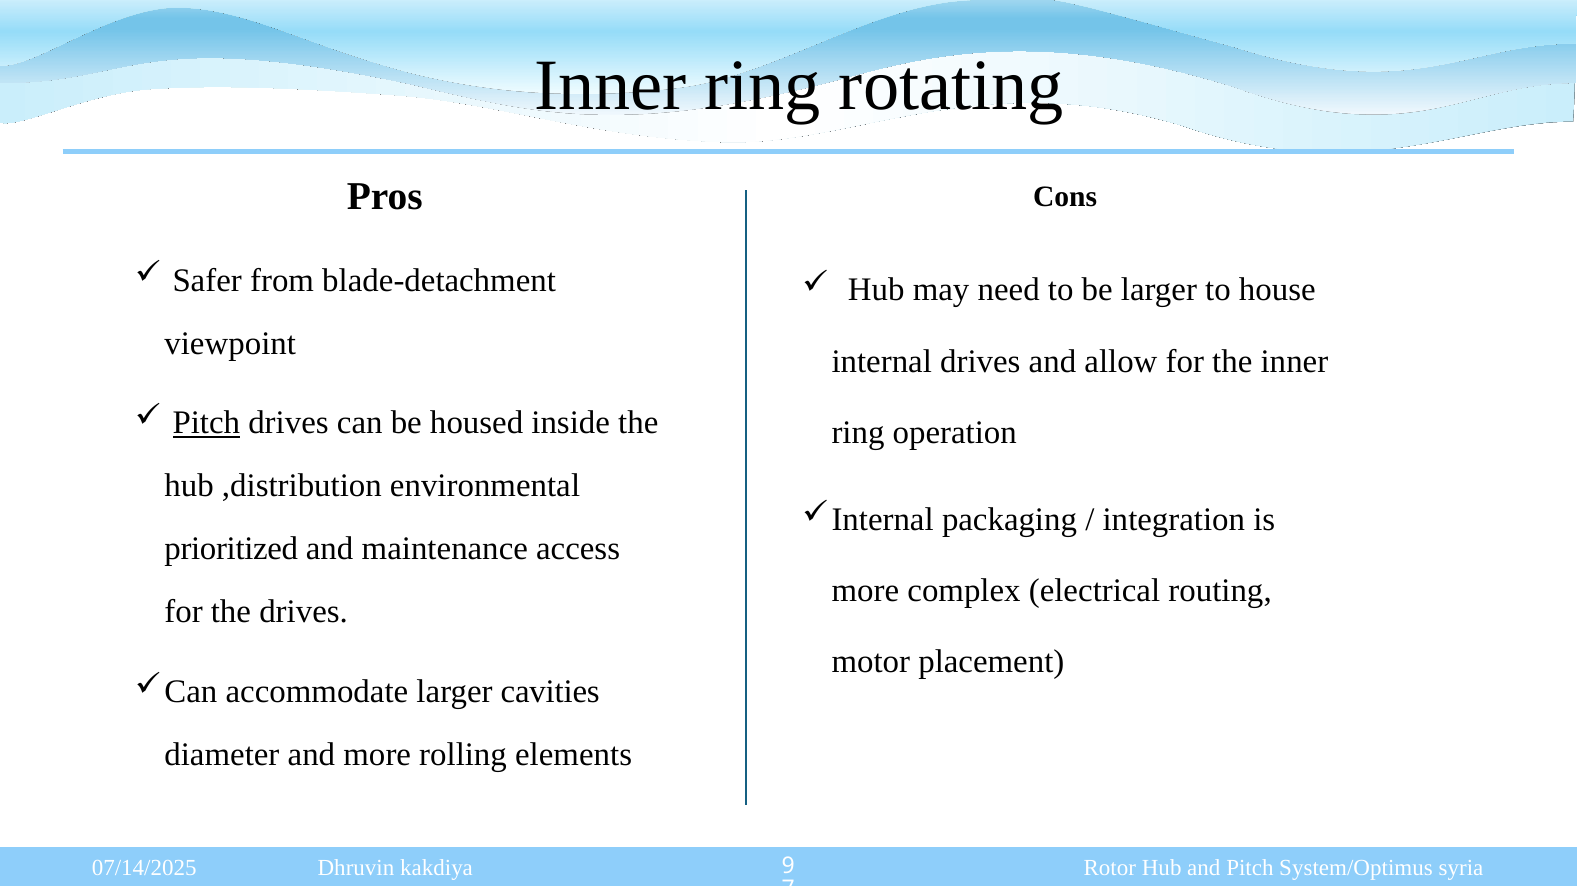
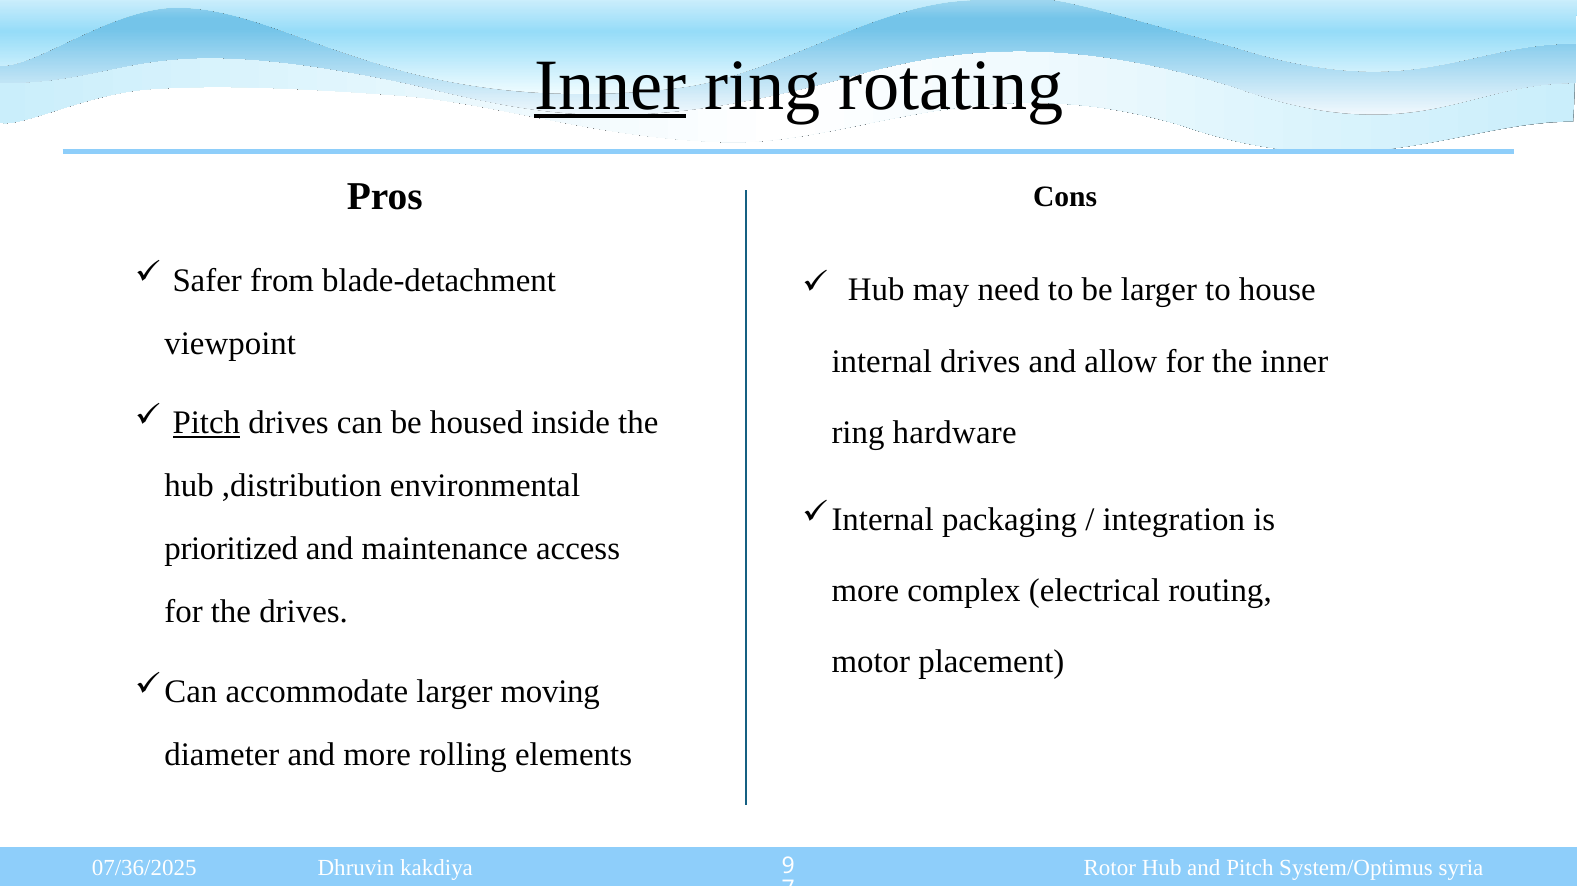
Inner underline: none -> present (610, 85)
operation: operation -> hardware (955, 432)
cavities: cavities -> moving (550, 692)
07/14/2025: 07/14/2025 -> 07/36/2025 (144, 868)
